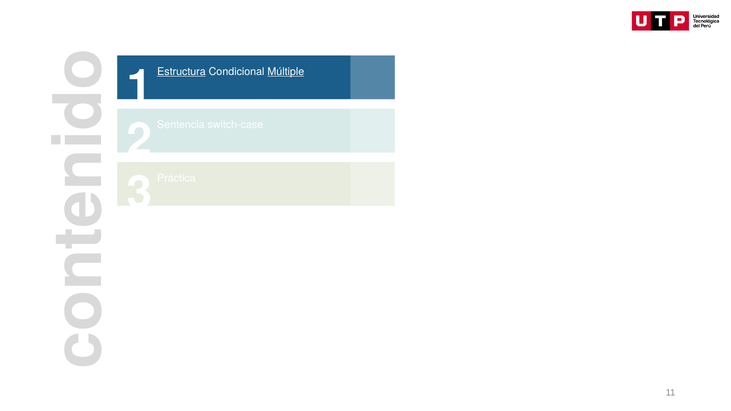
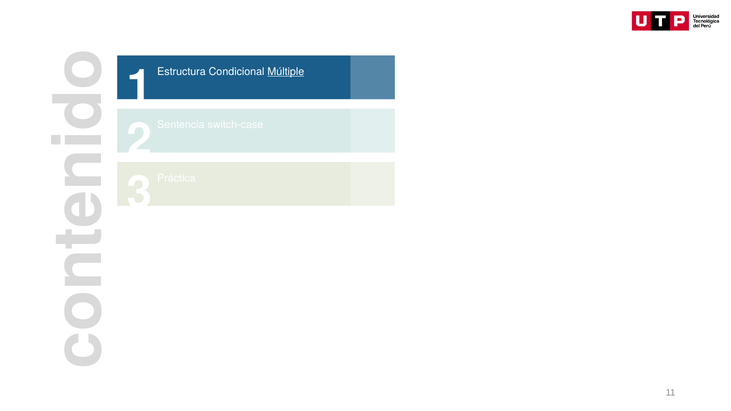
Estructura underline: present -> none (181, 72)
